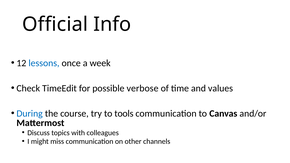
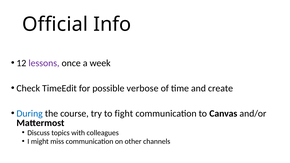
lessons colour: blue -> purple (44, 63)
values: values -> create (221, 88)
tools: tools -> fight (124, 114)
